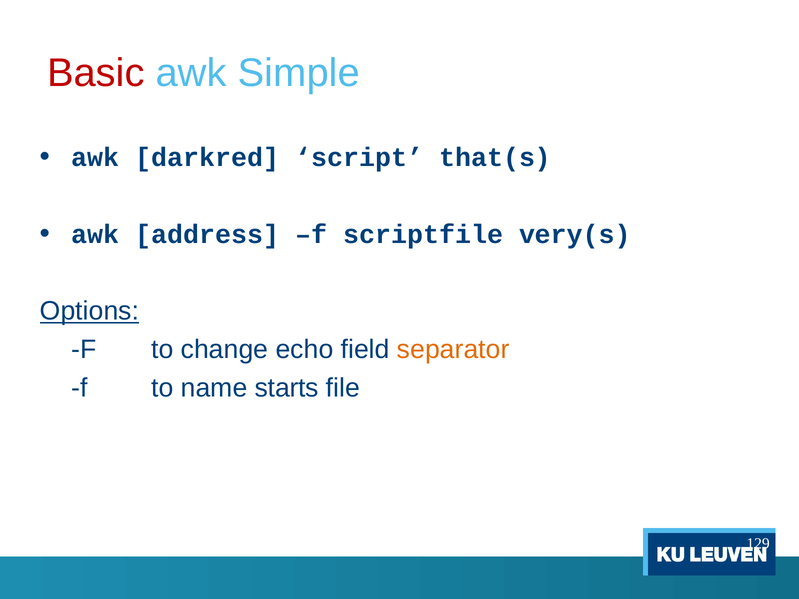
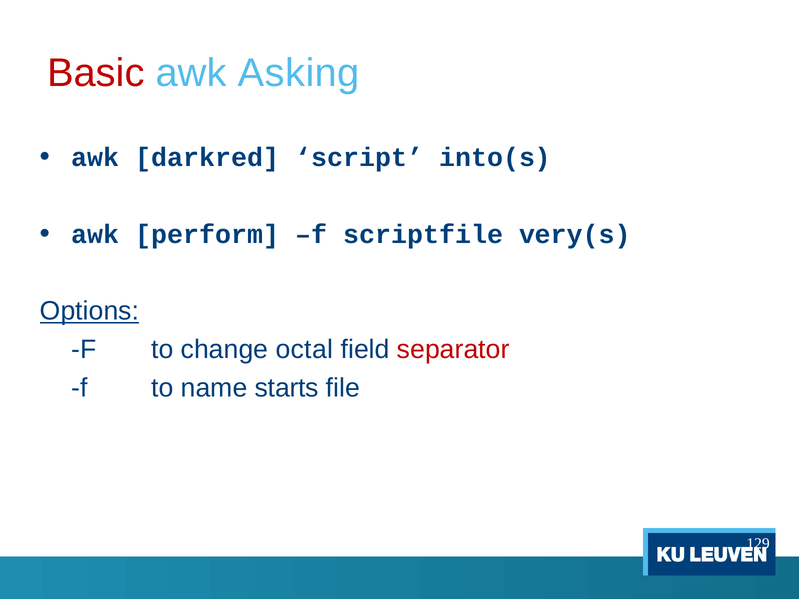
Simple: Simple -> Asking (299, 73)
that(s: that(s -> into(s (495, 158)
address: address -> perform (207, 234)
echo: echo -> octal (304, 350)
separator colour: orange -> red (453, 350)
